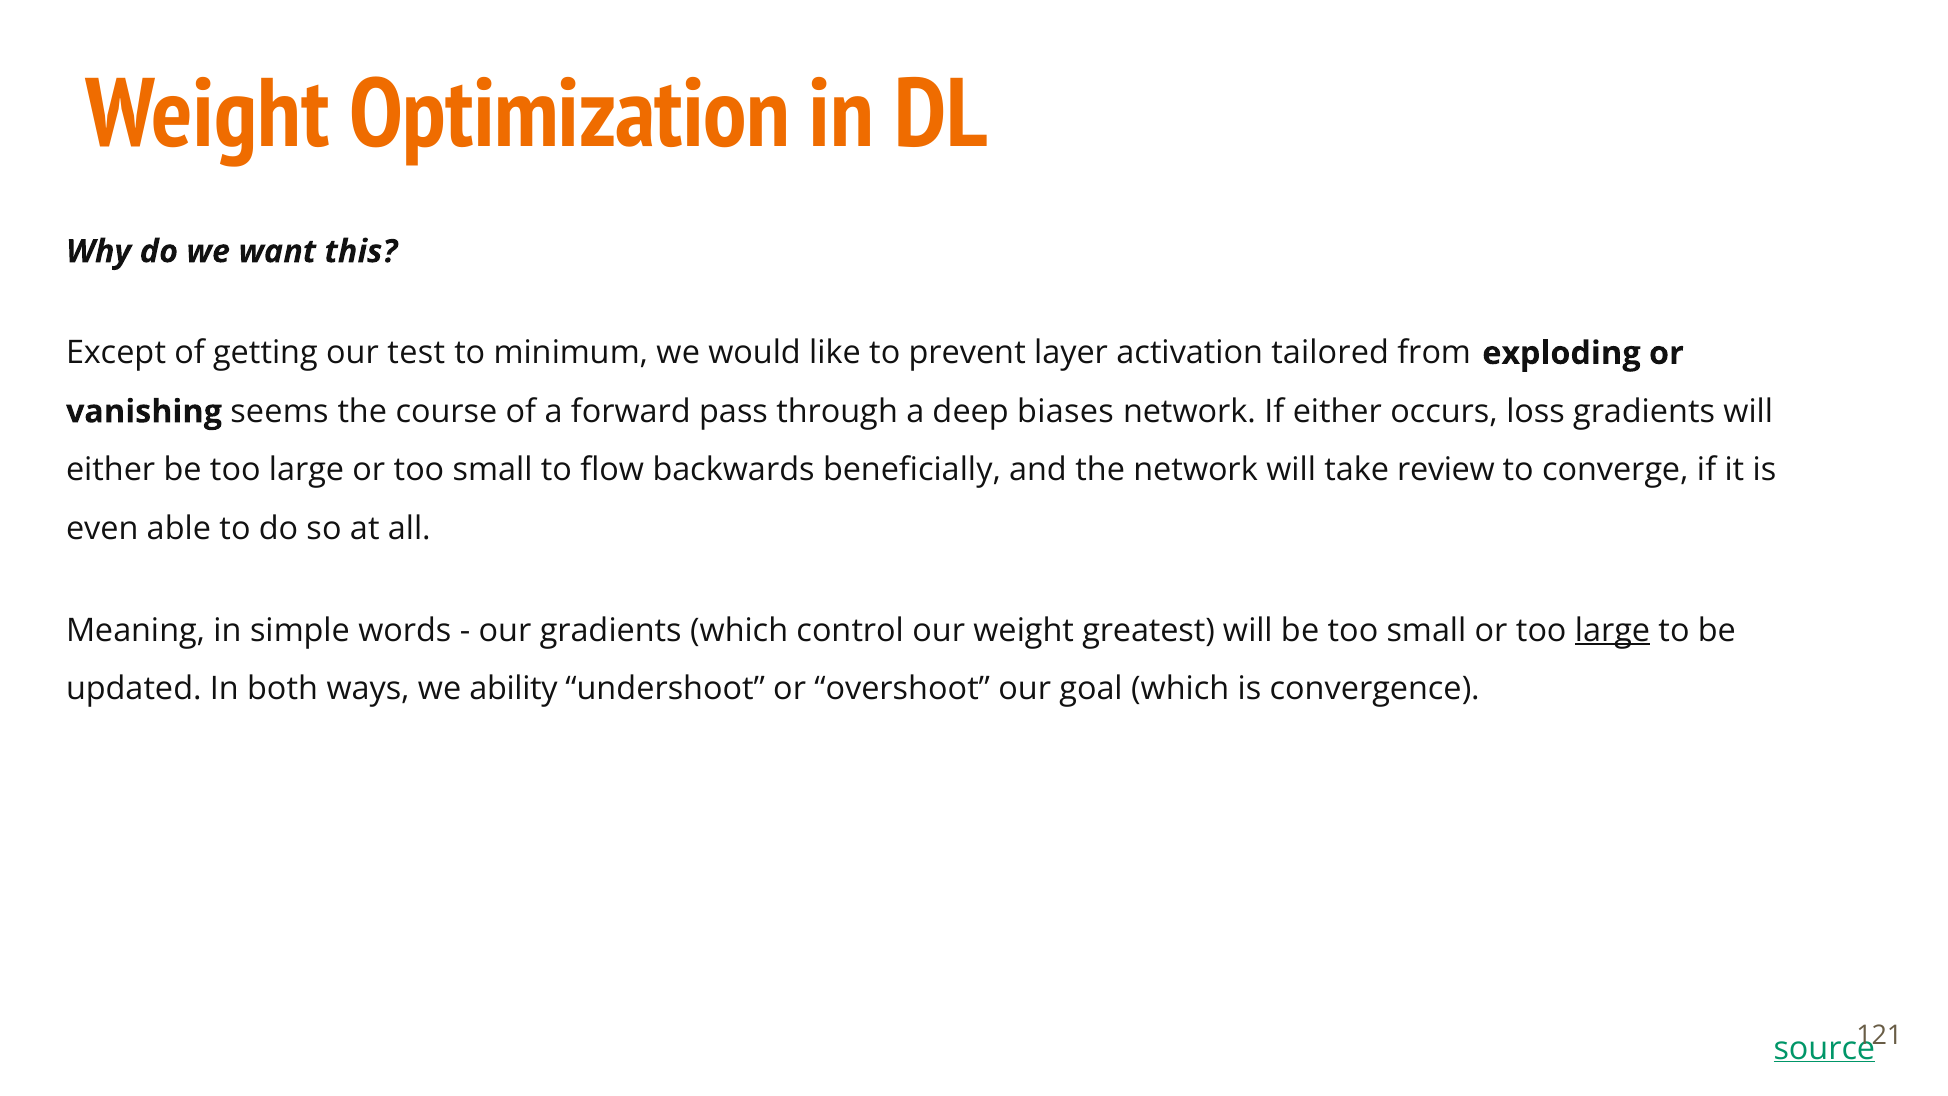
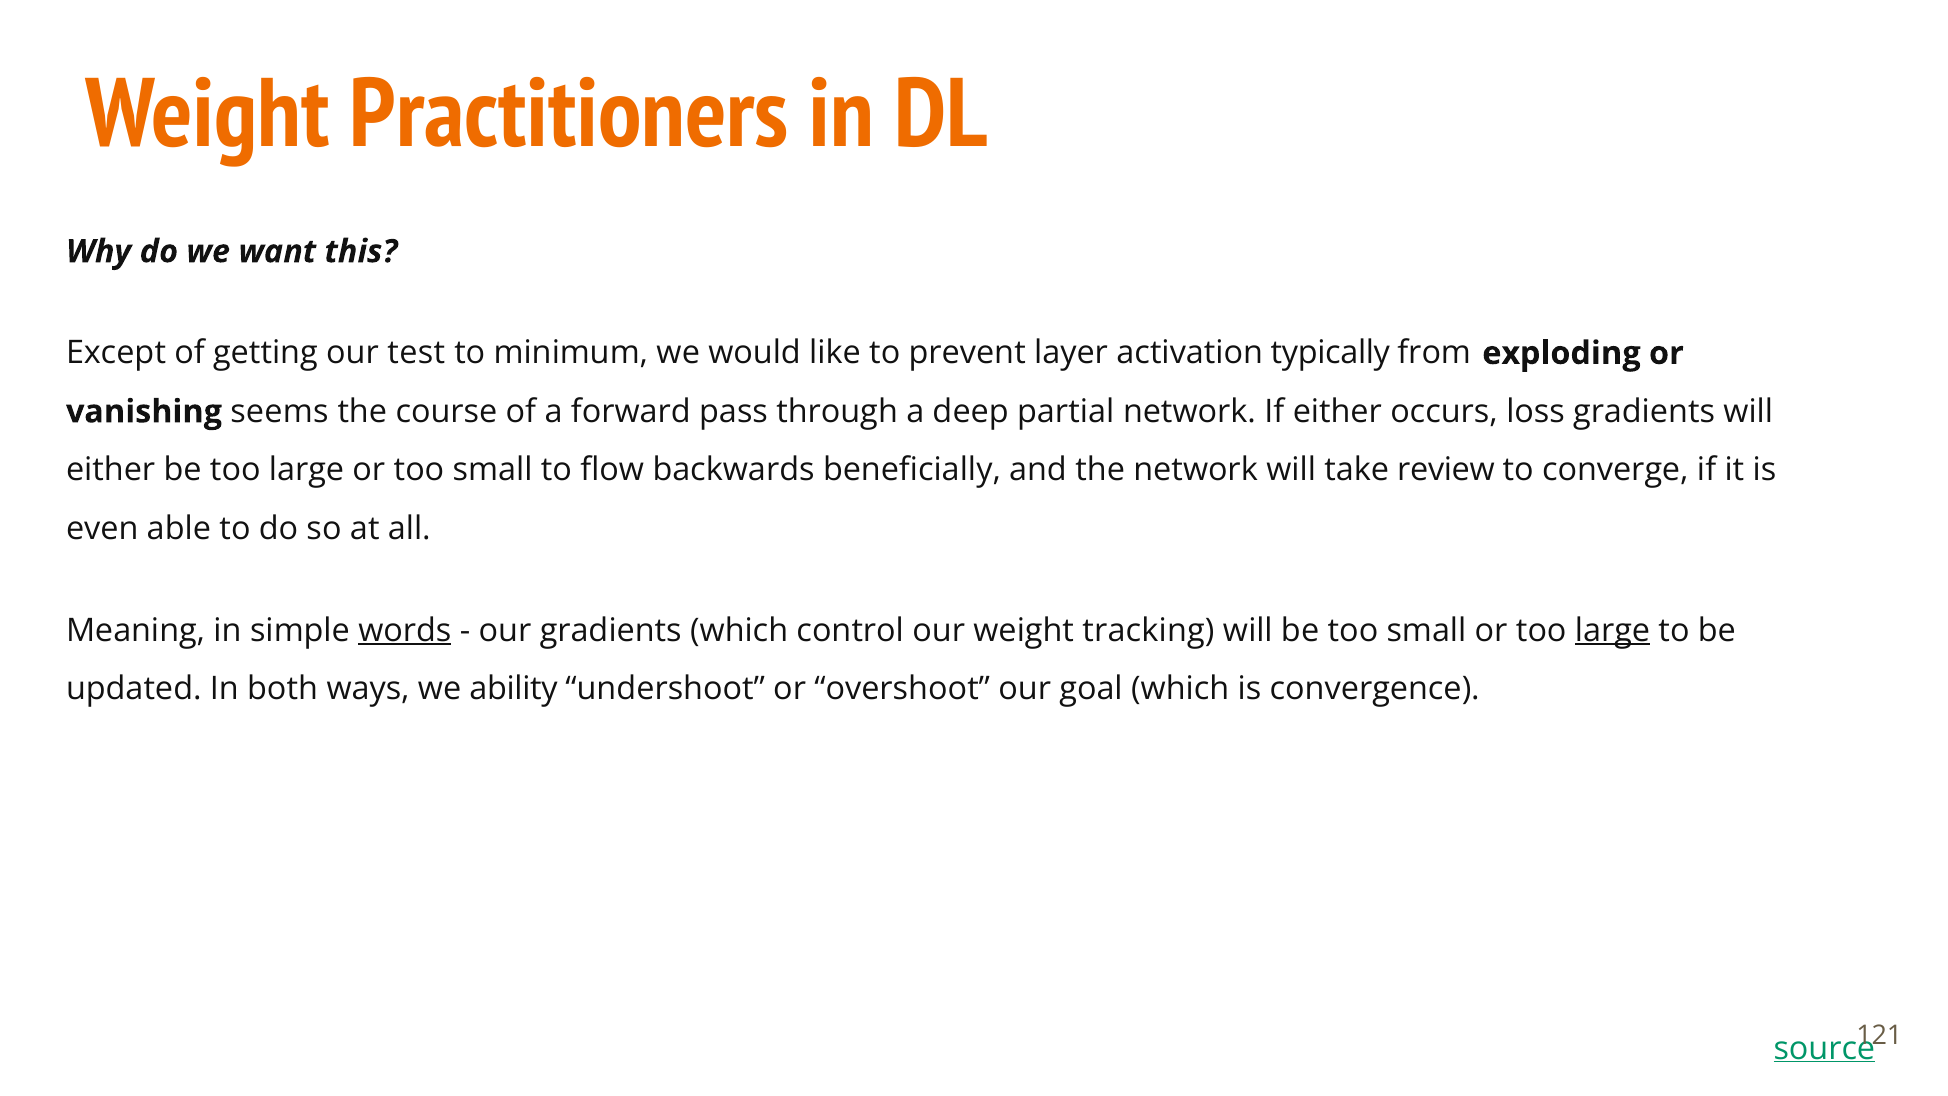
Optimization: Optimization -> Practitioners (569, 115)
tailored: tailored -> typically (1330, 353)
biases: biases -> partial (1066, 412)
words underline: none -> present (405, 630)
greatest: greatest -> tracking (1148, 630)
